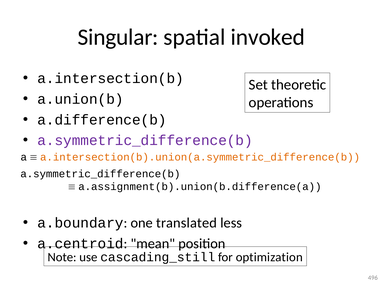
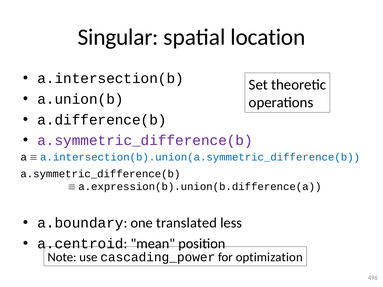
invoked: invoked -> location (268, 37)
a.intersection(b).union(a.symmetric_difference(b colour: orange -> blue (200, 157)
a.assignment(b).union(b.difference(a: a.assignment(b).union(b.difference(a -> a.expression(b).union(b.difference(a (200, 187)
cascading_still: cascading_still -> cascading_power (158, 257)
